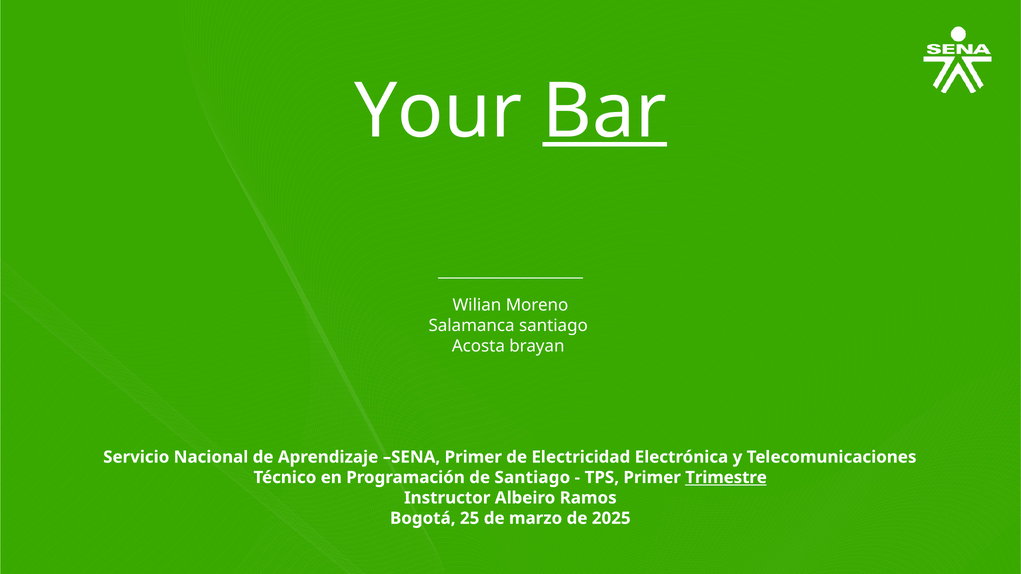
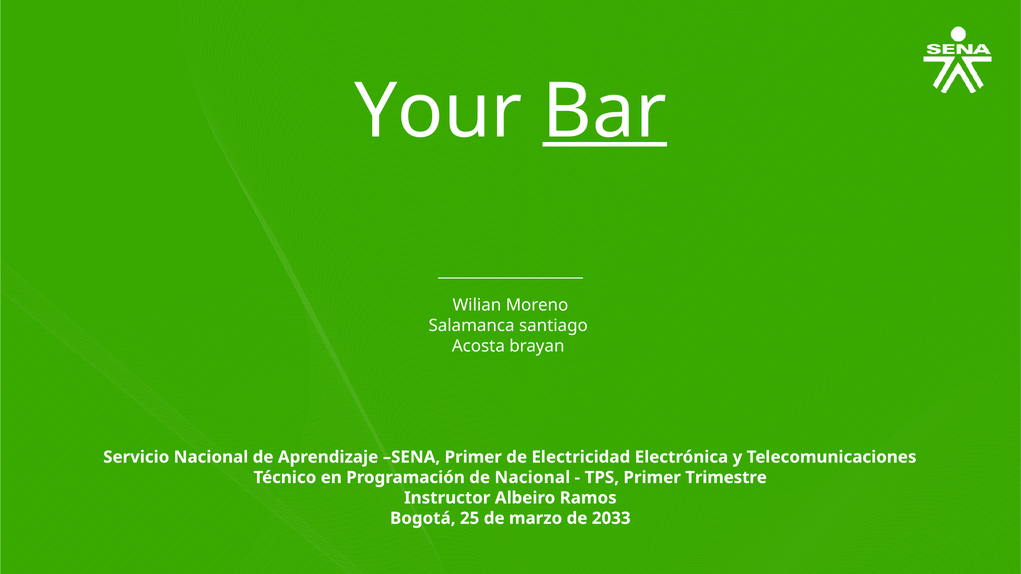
de Santiago: Santiago -> Nacional (532, 478)
Trimestre underline: present -> none (726, 478)
2025: 2025 -> 2033 (611, 519)
